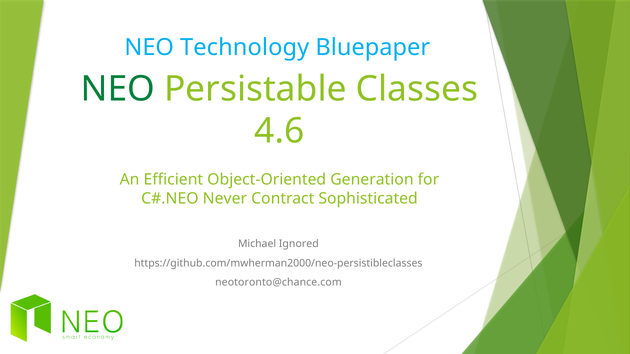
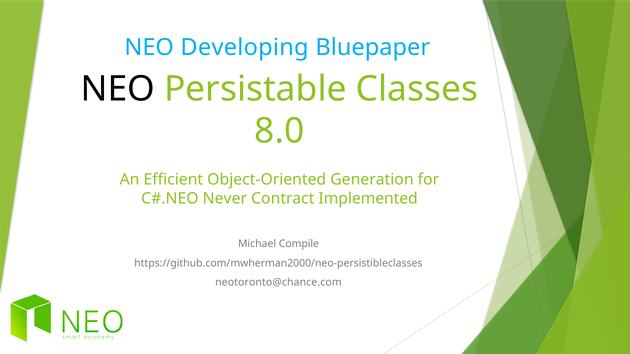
Technology: Technology -> Developing (245, 48)
NEO colour: green -> black (118, 89)
4.6: 4.6 -> 8.0 (279, 131)
Sophisticated: Sophisticated -> Implemented (368, 199)
Ignored: Ignored -> Compile (299, 244)
